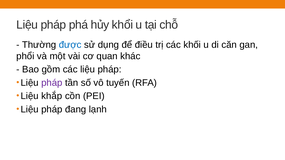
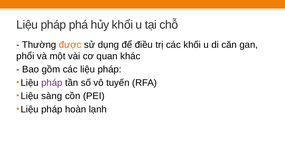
được colour: blue -> orange (70, 45)
khắp: khắp -> sàng (52, 96)
đang: đang -> hoàn (76, 110)
